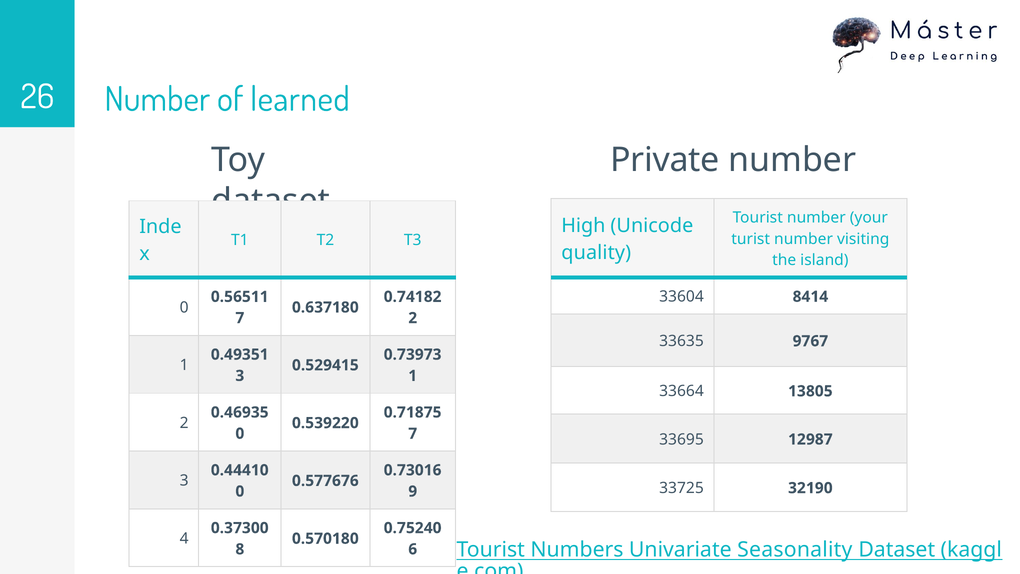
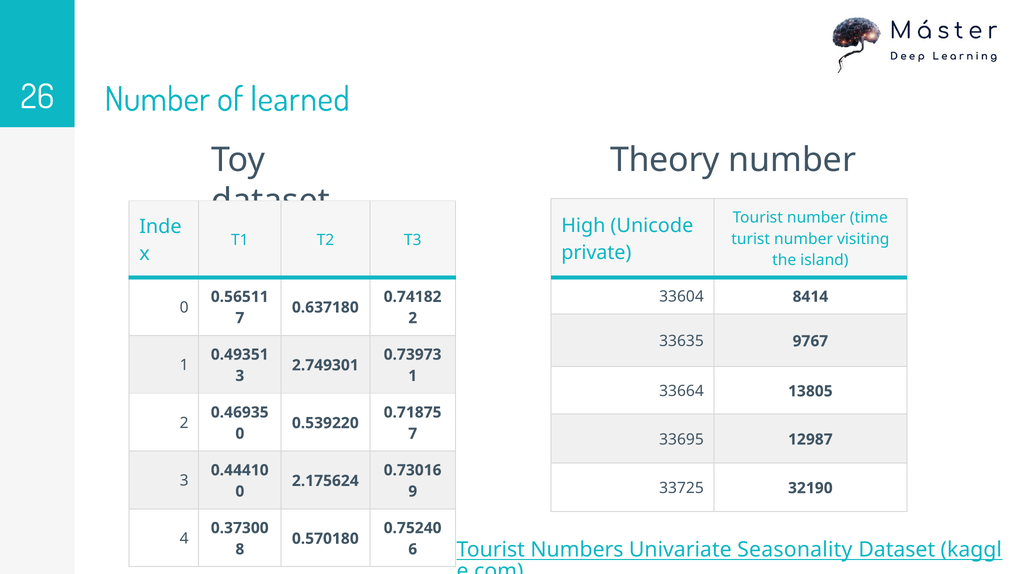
Private: Private -> Theory (665, 160)
your: your -> time (869, 218)
quality: quality -> private (596, 253)
0.529415: 0.529415 -> 2.749301 (325, 365)
0.577676: 0.577676 -> 2.175624 (325, 481)
